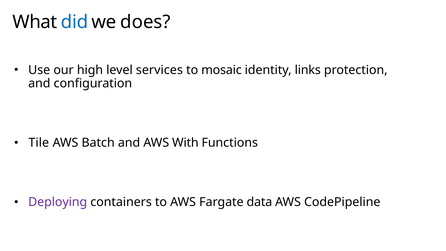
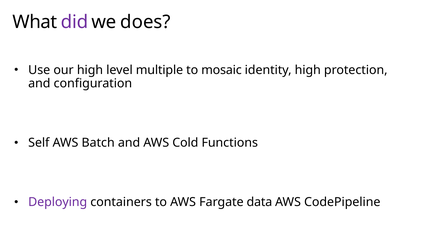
did colour: blue -> purple (74, 22)
services: services -> multiple (159, 70)
identity links: links -> high (308, 70)
Tile: Tile -> Self (39, 143)
With: With -> Cold (185, 143)
